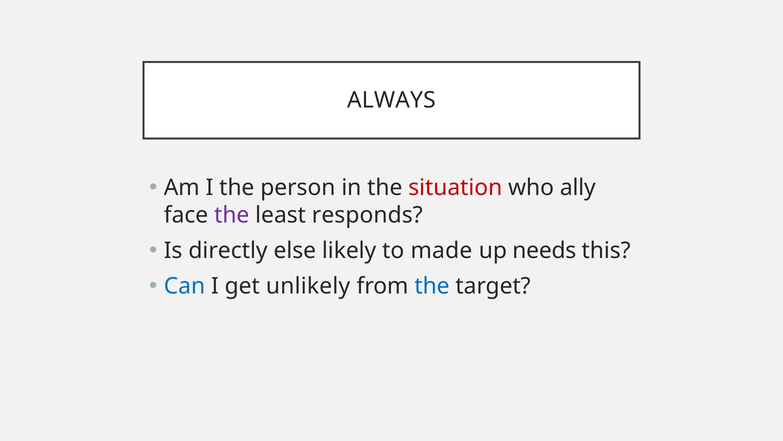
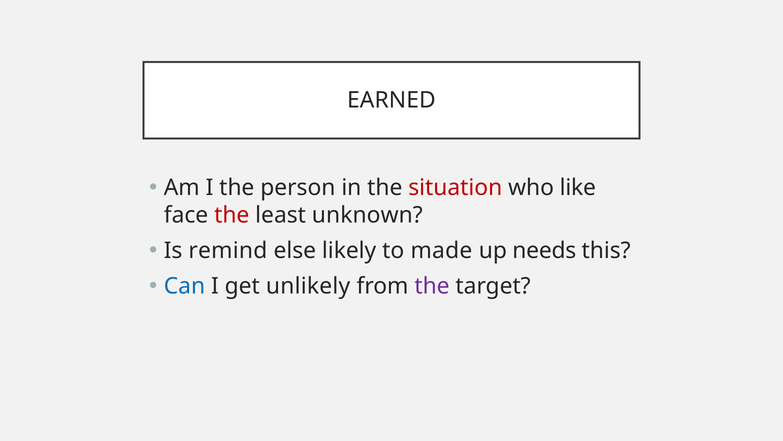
ALWAYS: ALWAYS -> EARNED (391, 100)
ally: ally -> like (578, 188)
the colour: purple -> red (232, 215)
responds: responds -> unknown (367, 215)
directly: directly -> remind (228, 250)
the colour: blue -> purple (432, 286)
